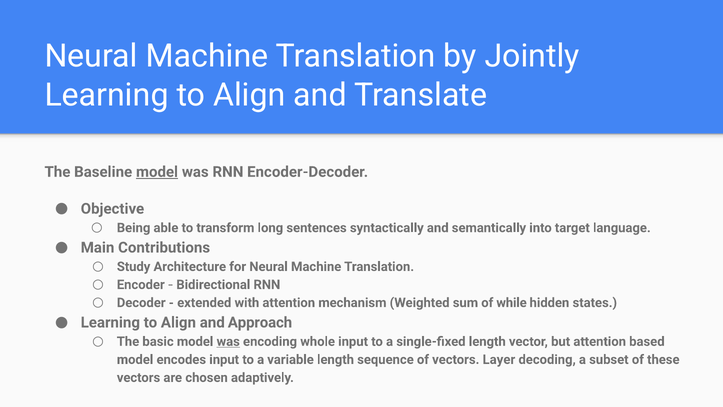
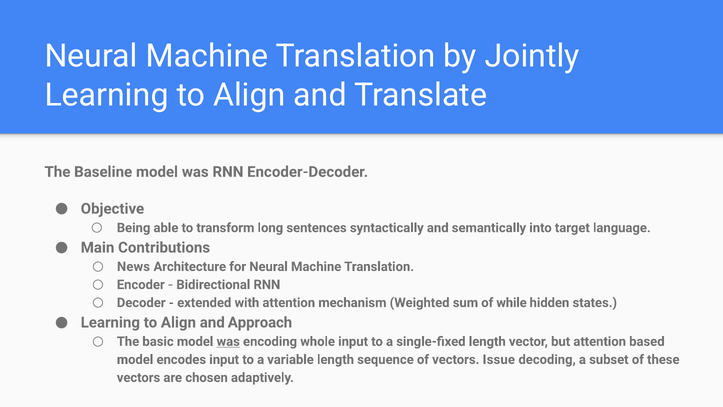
model underline: present -> none (157, 172)
Study: Study -> News (133, 266)
Layer: Layer -> Issue (499, 359)
